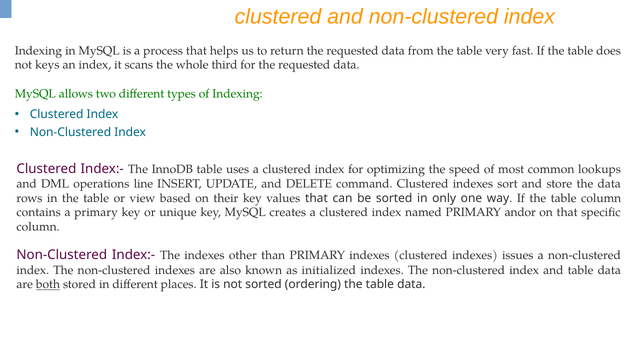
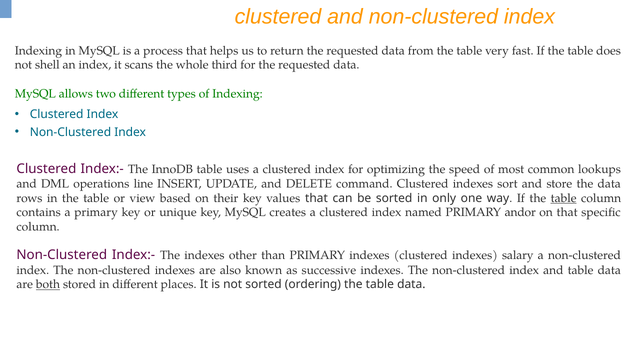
keys: keys -> shell (47, 65)
table underline: none -> present (564, 198)
issues: issues -> salary (518, 255)
initialized: initialized -> successive (329, 270)
